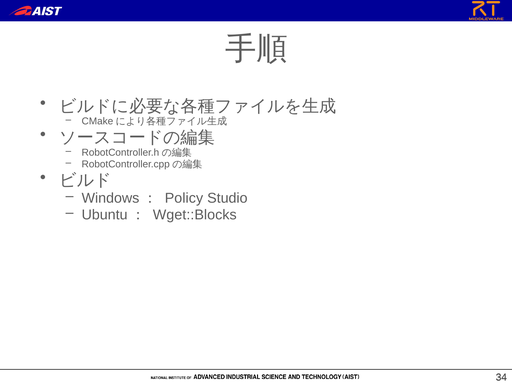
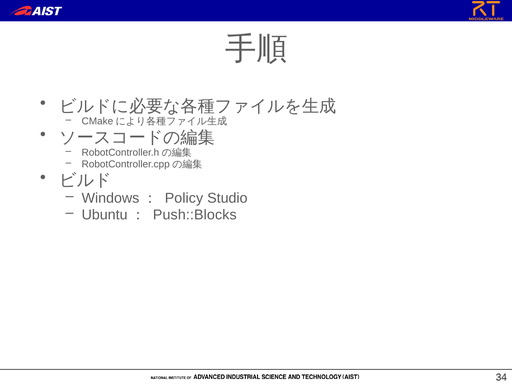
Wget::Blocks: Wget::Blocks -> Push::Blocks (195, 215)
